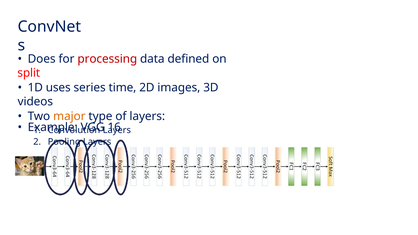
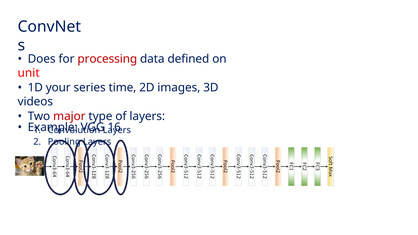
split: split -> unit (29, 73)
uses: uses -> your (58, 88)
major colour: orange -> red (69, 116)
